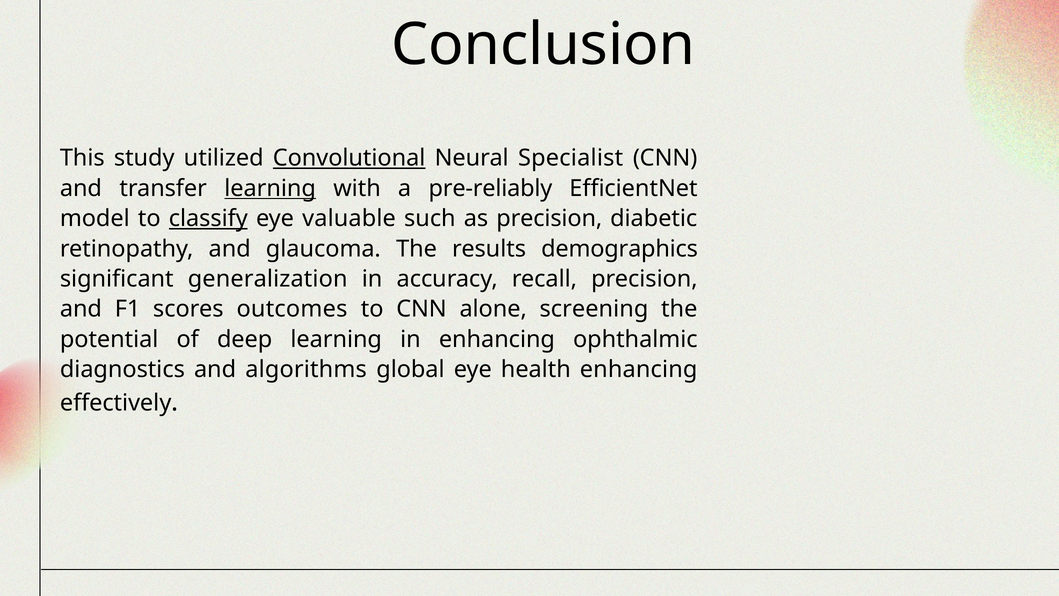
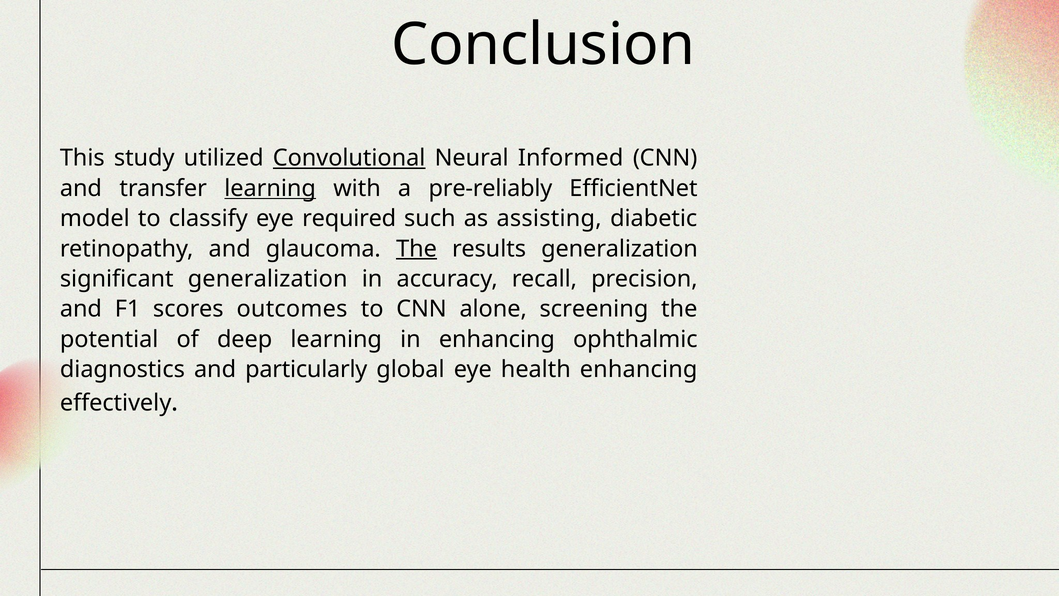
Specialist: Specialist -> Informed (571, 158)
classify underline: present -> none (208, 218)
valuable: valuable -> required (349, 218)
as precision: precision -> assisting (549, 218)
The underline: none -> present (417, 249)
results demographics: demographics -> generalization (620, 249)
algorithms: algorithms -> particularly (306, 369)
